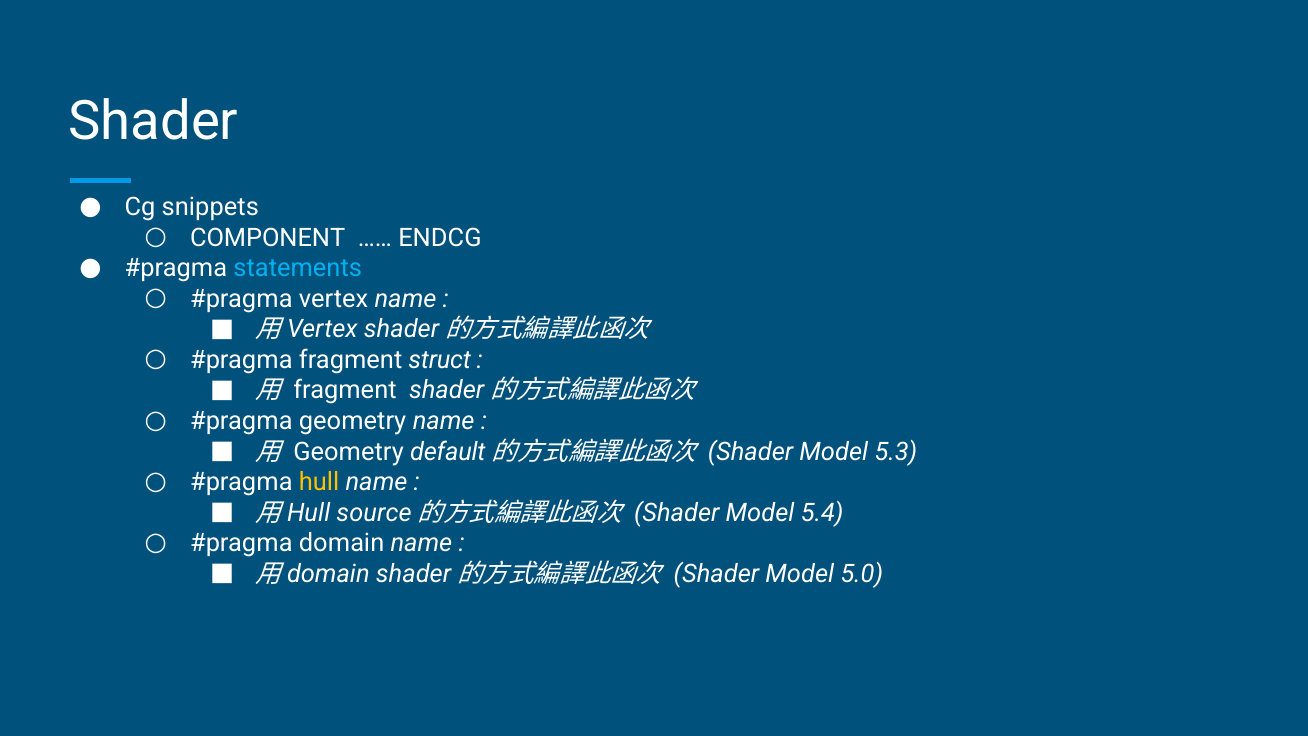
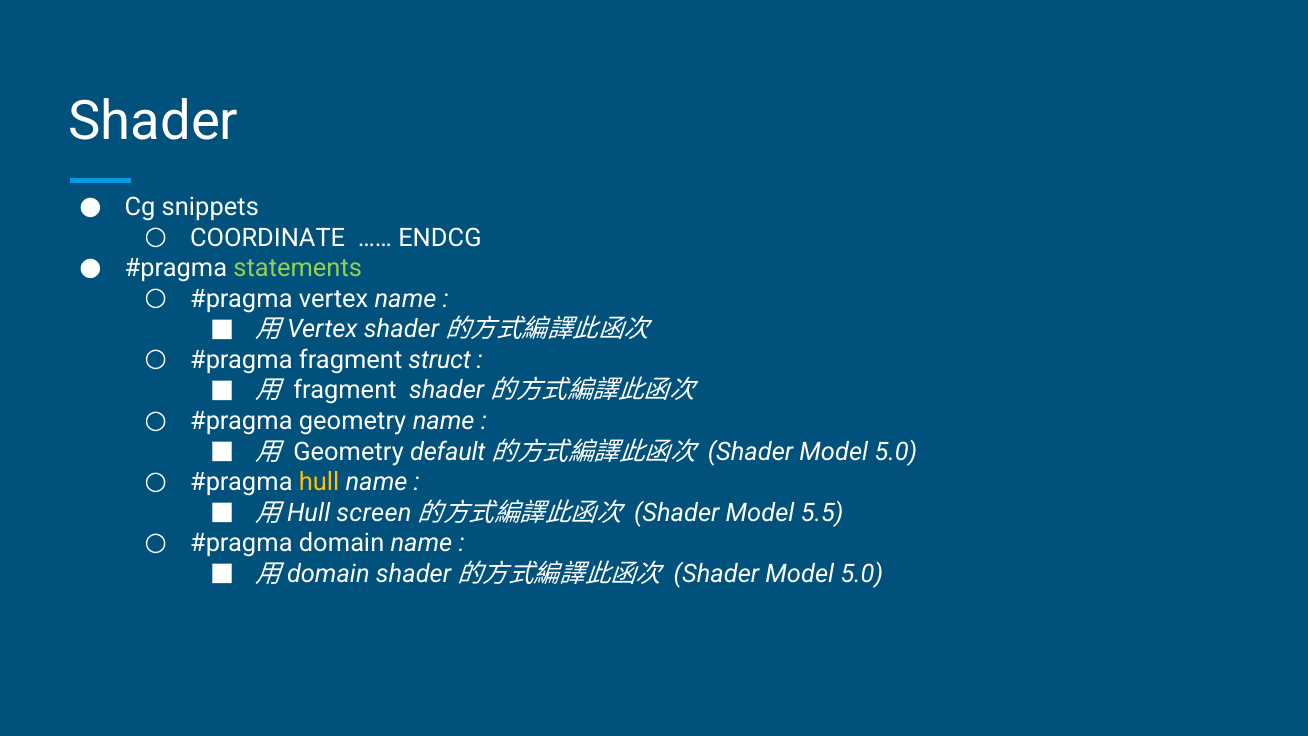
COMPONENT: COMPONENT -> COORDINATE (268, 238)
statements colour: light blue -> light green (298, 268)
5.3: 5.3 -> 5.0 (896, 451)
source: source -> screen (374, 513)
5.4: 5.4 -> 5.5 (822, 513)
